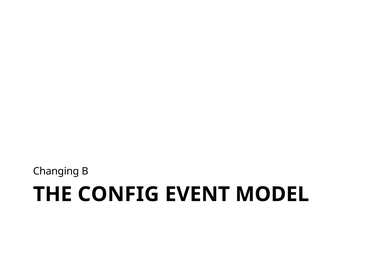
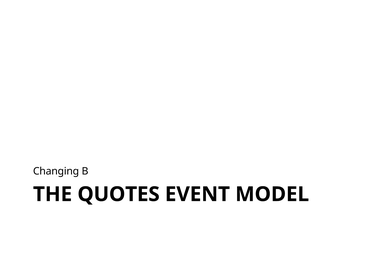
CONFIG: CONFIG -> QUOTES (119, 194)
